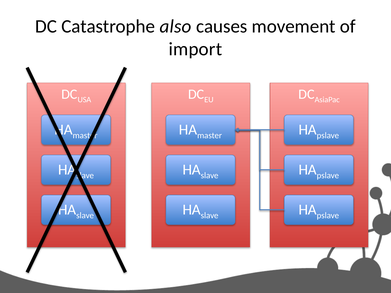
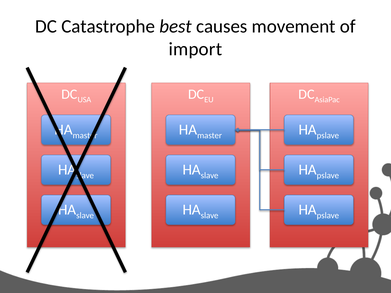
also: also -> best (176, 26)
